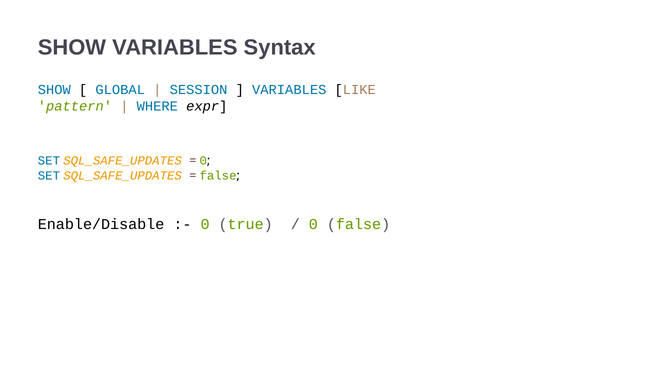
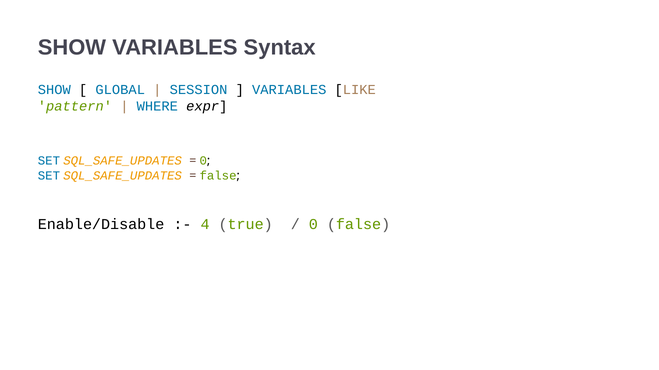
0: 0 -> 4 (205, 225)
